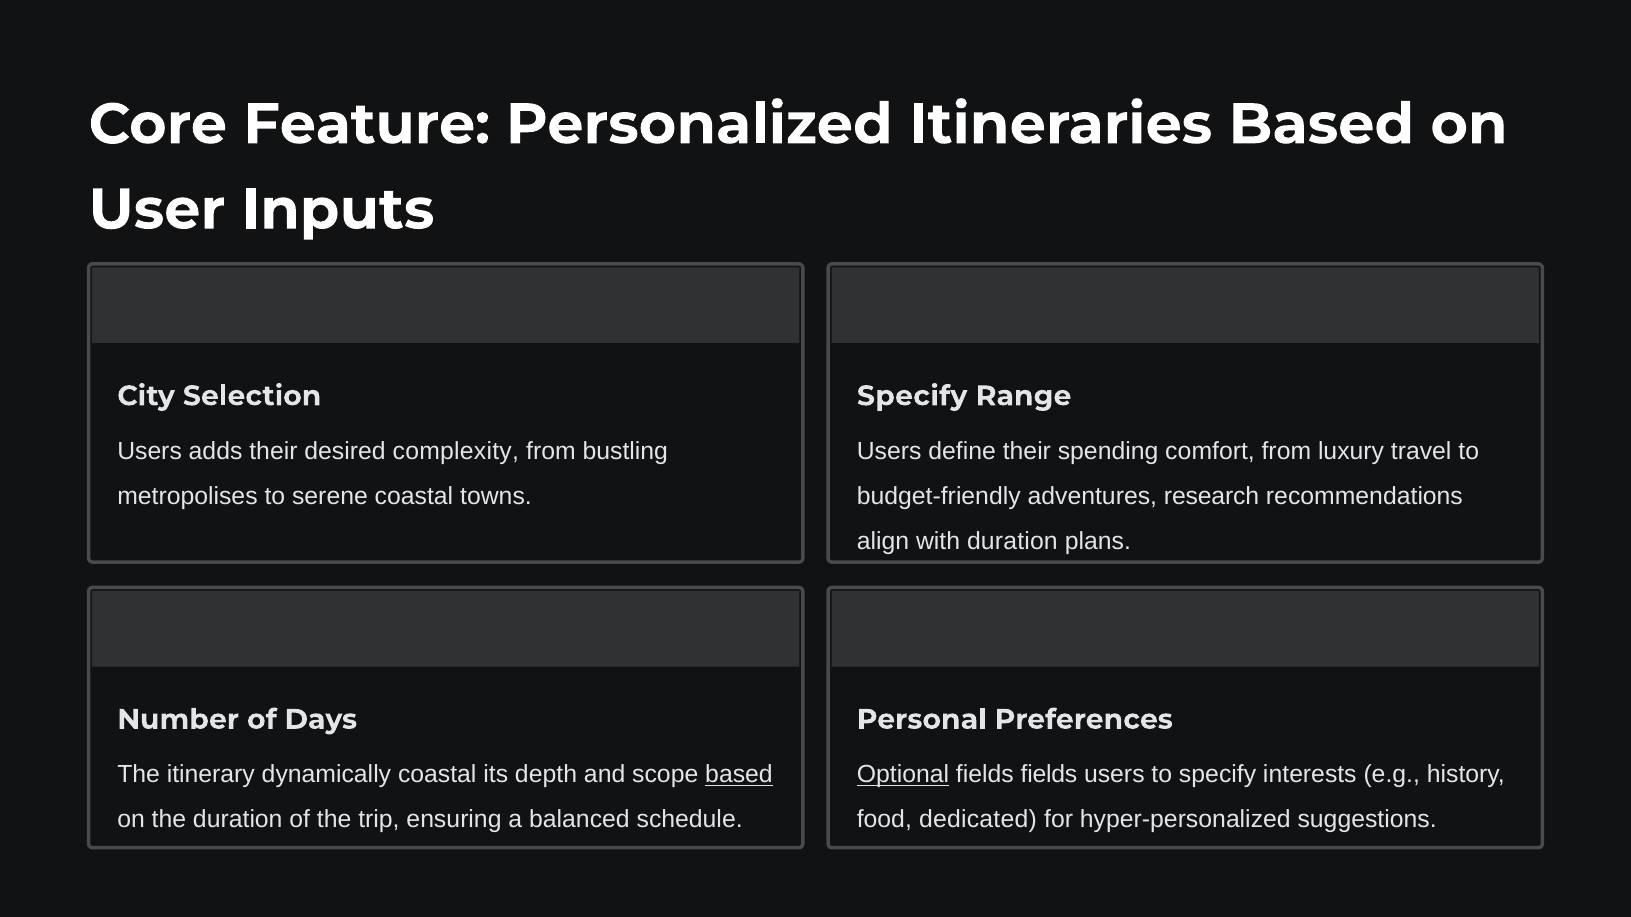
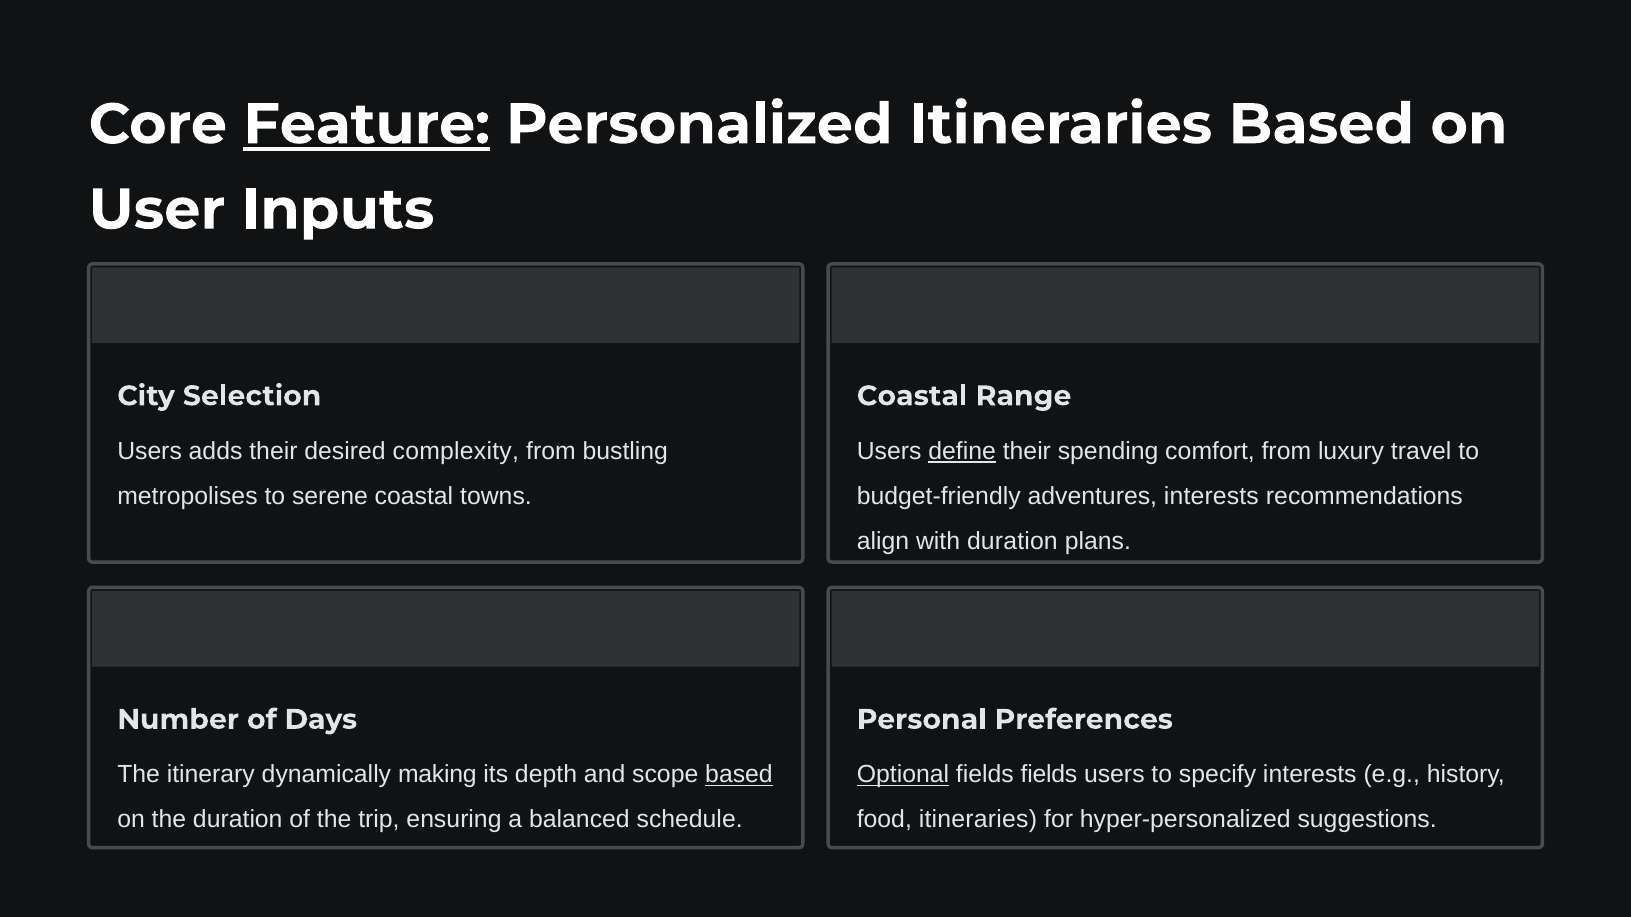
Feature underline: none -> present (367, 124)
Specify: Specify -> Coastal (912, 396)
define underline: none -> present (962, 452)
adventures research: research -> interests (1211, 496)
dynamically coastal: coastal -> making (437, 775)
food dedicated: dedicated -> itineraries (978, 820)
